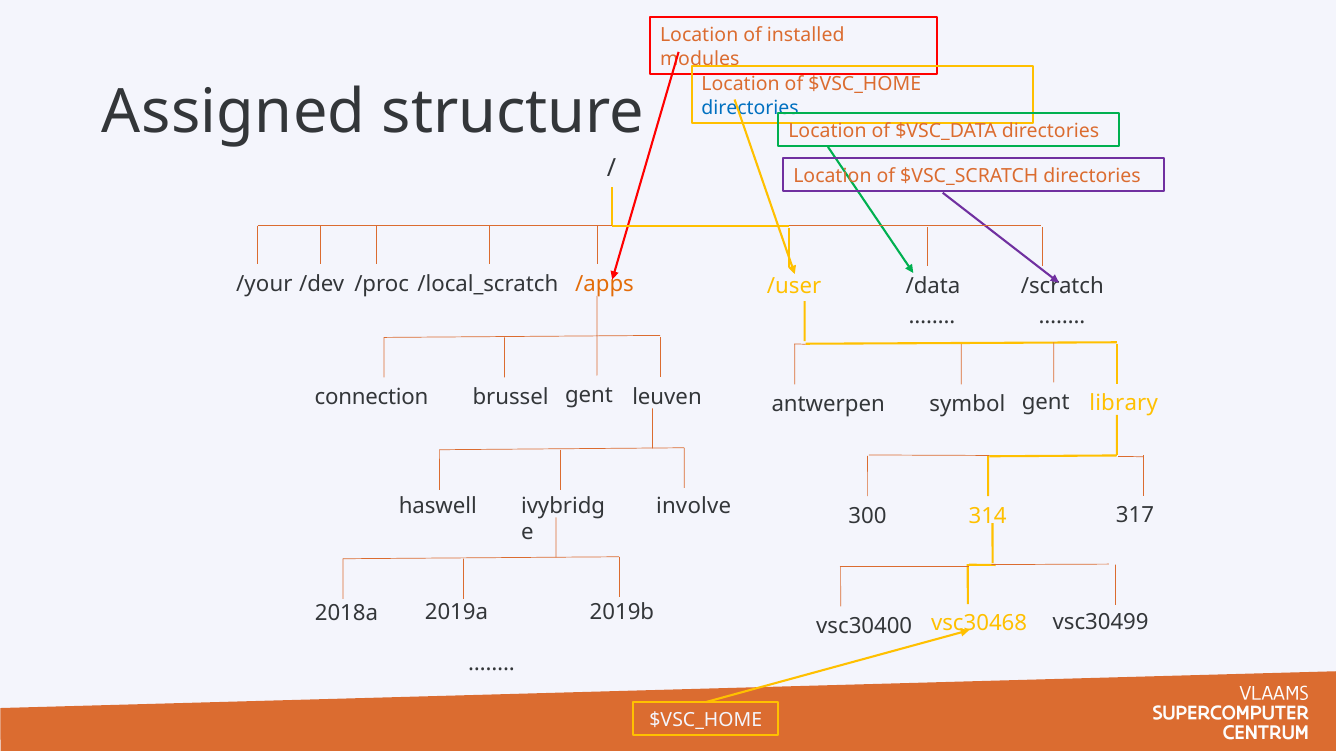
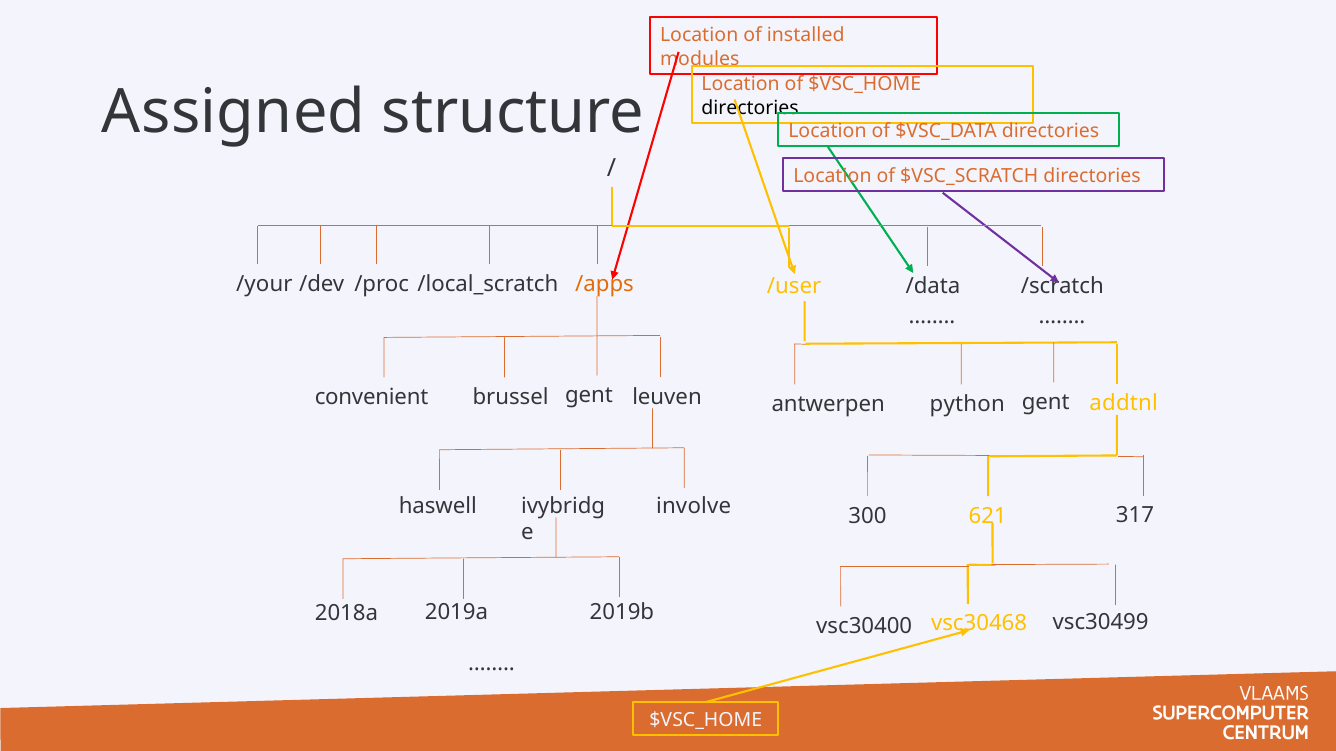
directories colour: blue -> black (750, 108)
connection: connection -> convenient (372, 398)
library: library -> addtnl (1124, 404)
symbol: symbol -> python (967, 404)
314: 314 -> 621 (988, 516)
